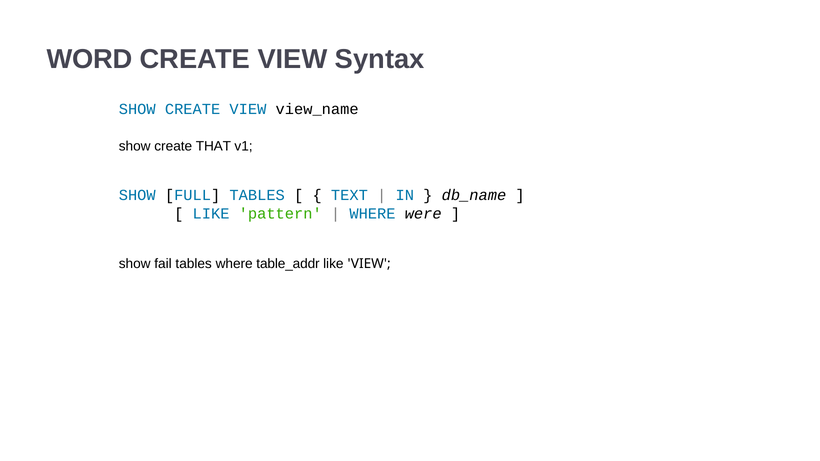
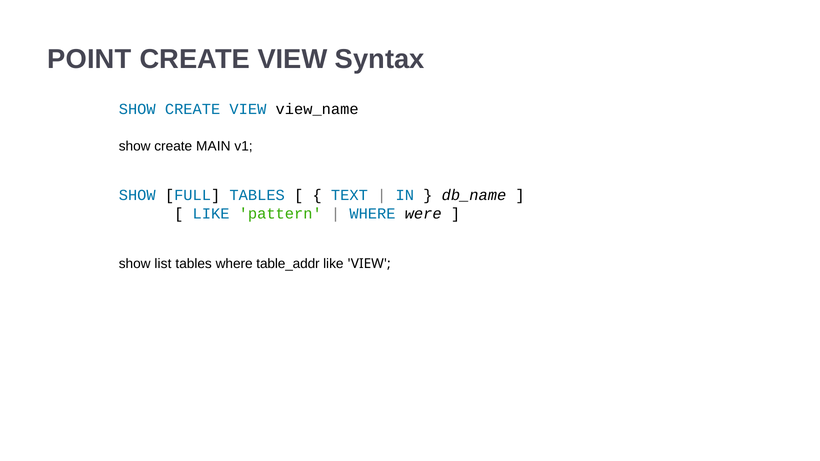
WORD: WORD -> POINT (89, 59)
THAT: THAT -> MAIN (213, 146)
fail: fail -> list (163, 264)
